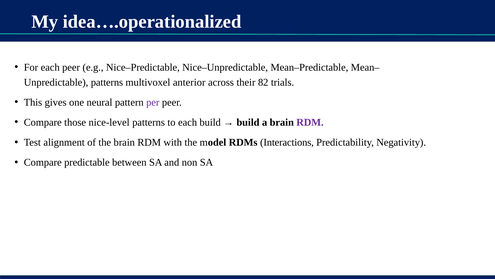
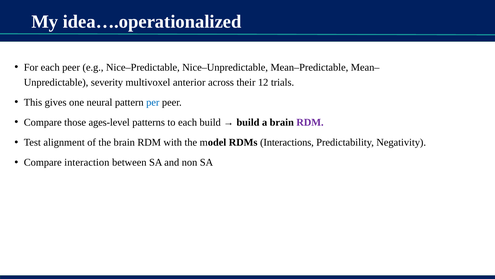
patterns: patterns -> severity (107, 82)
82: 82 -> 12 (263, 82)
per colour: purple -> blue (153, 102)
nice-level: nice-level -> ages-level (109, 122)
predictable: predictable -> interaction (87, 162)
